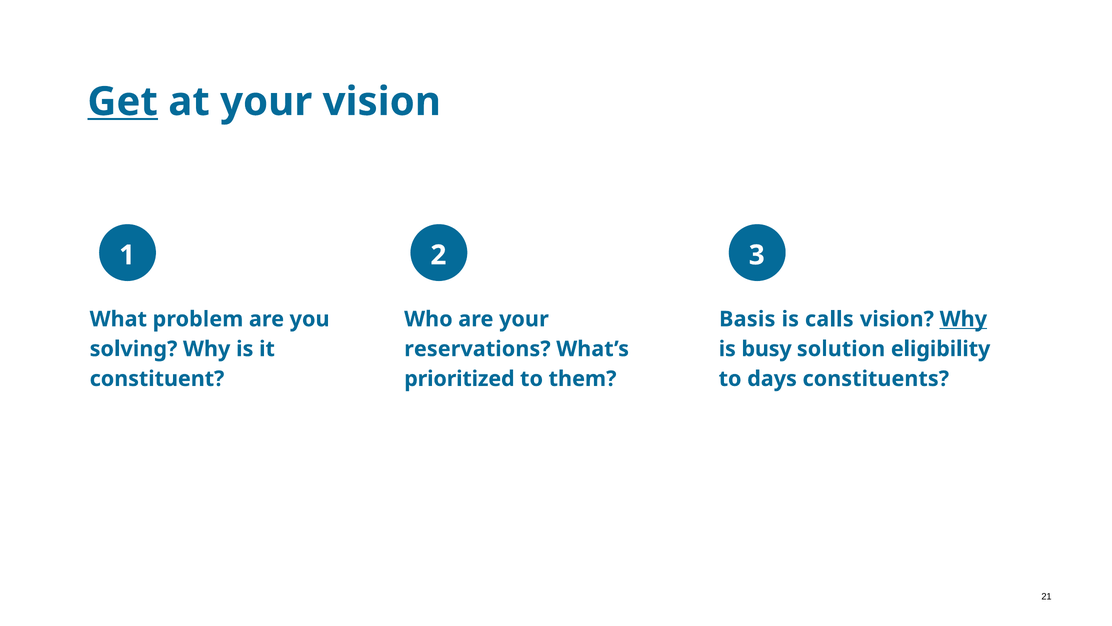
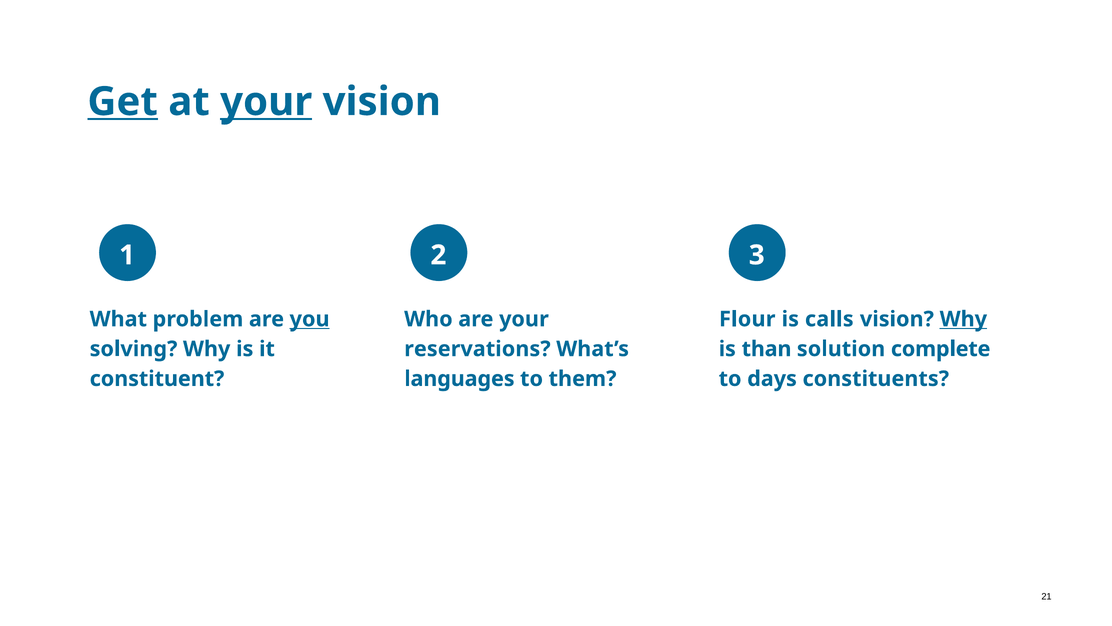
your underline: none -> present (266, 102)
you underline: none -> present (310, 319)
Basis: Basis -> Flour (747, 319)
busy: busy -> than (767, 349)
eligibility: eligibility -> complete (941, 349)
prioritized: prioritized -> languages (459, 379)
